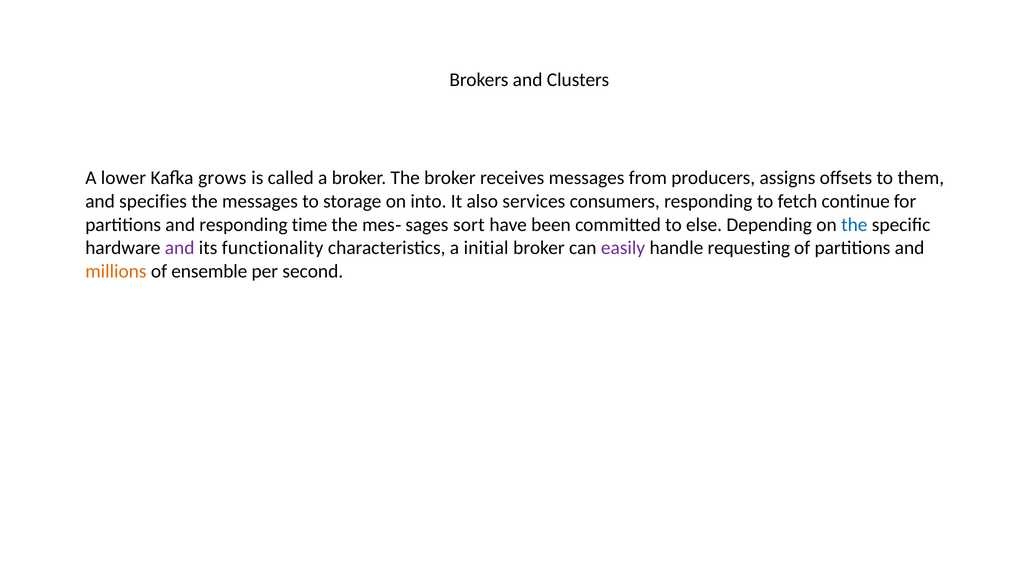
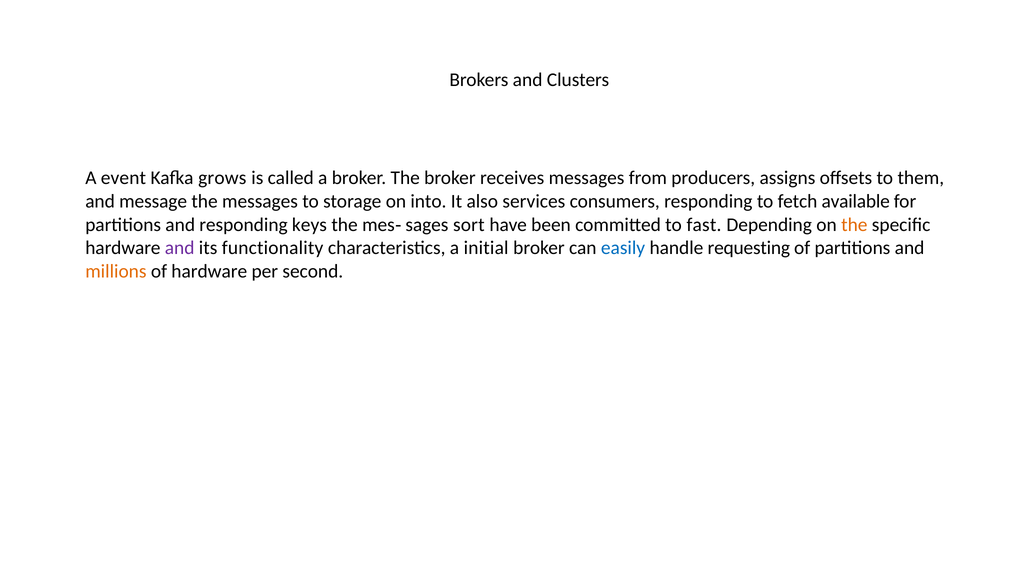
lower: lower -> event (123, 178)
specifies: specifies -> message (153, 201)
continue: continue -> available (856, 201)
time: time -> keys (309, 225)
else: else -> fast (704, 225)
the colour: blue -> orange (854, 225)
easily colour: purple -> blue (623, 248)
of ensemble: ensemble -> hardware (209, 271)
